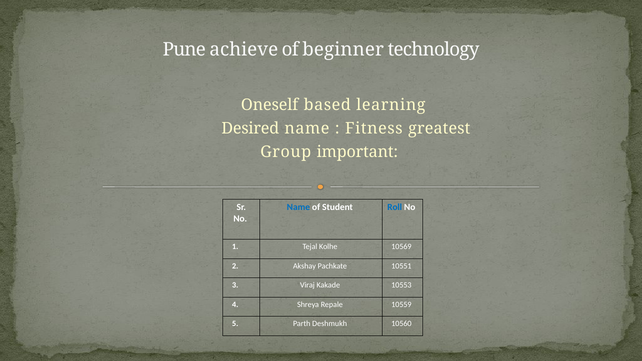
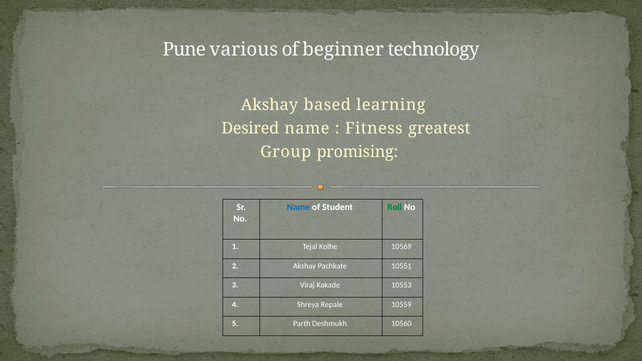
achieve: achieve -> various (244, 50)
Oneself: Oneself -> Akshay (269, 105)
important: important -> promising (357, 152)
Roll colour: blue -> green (395, 207)
